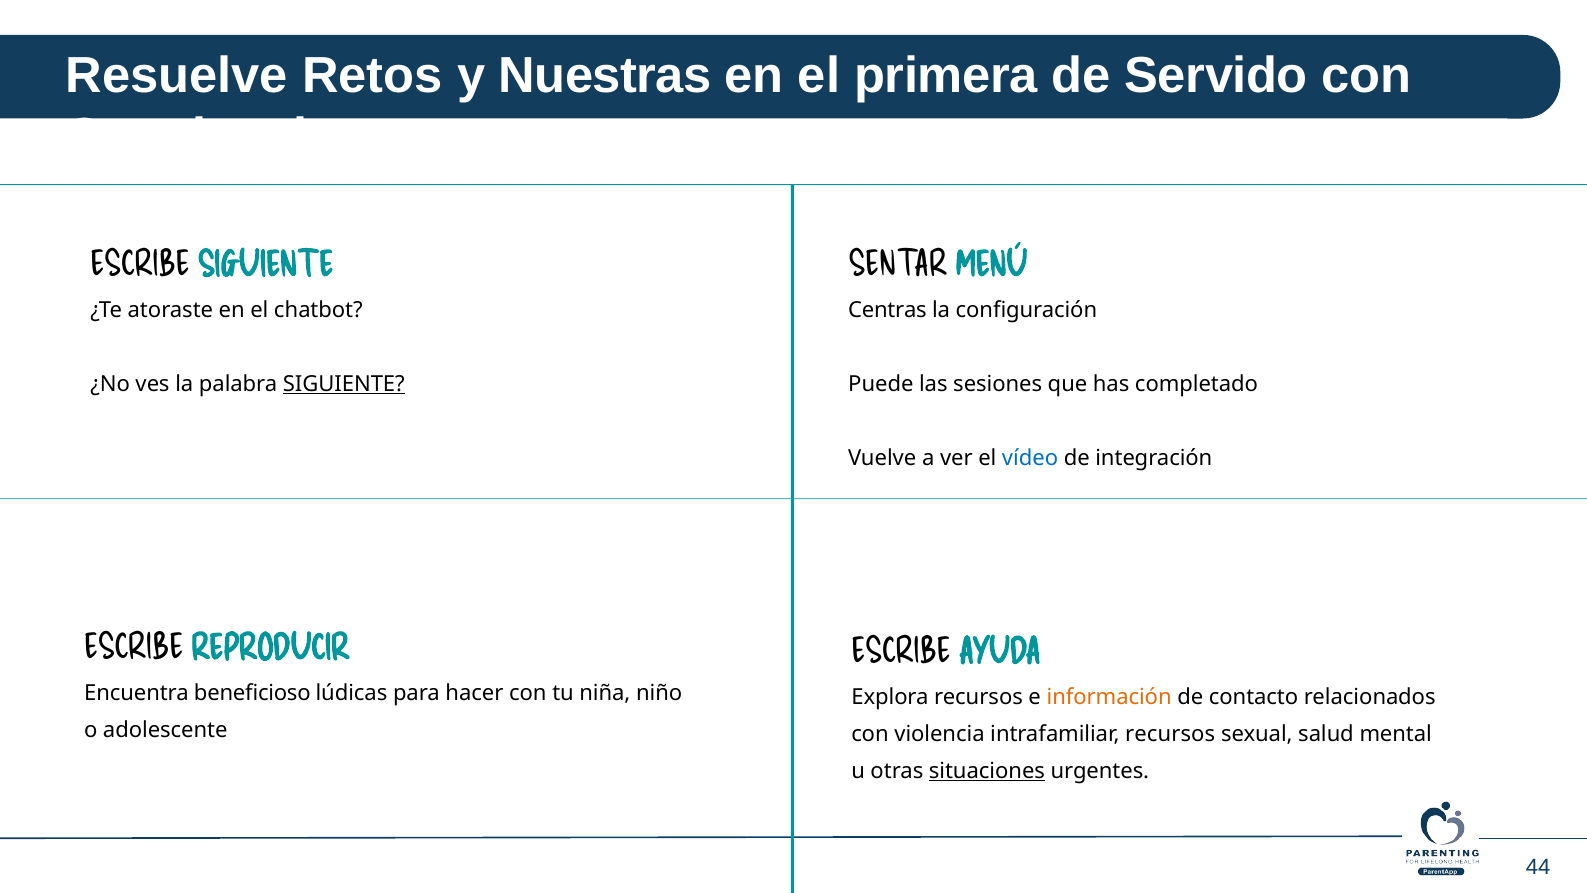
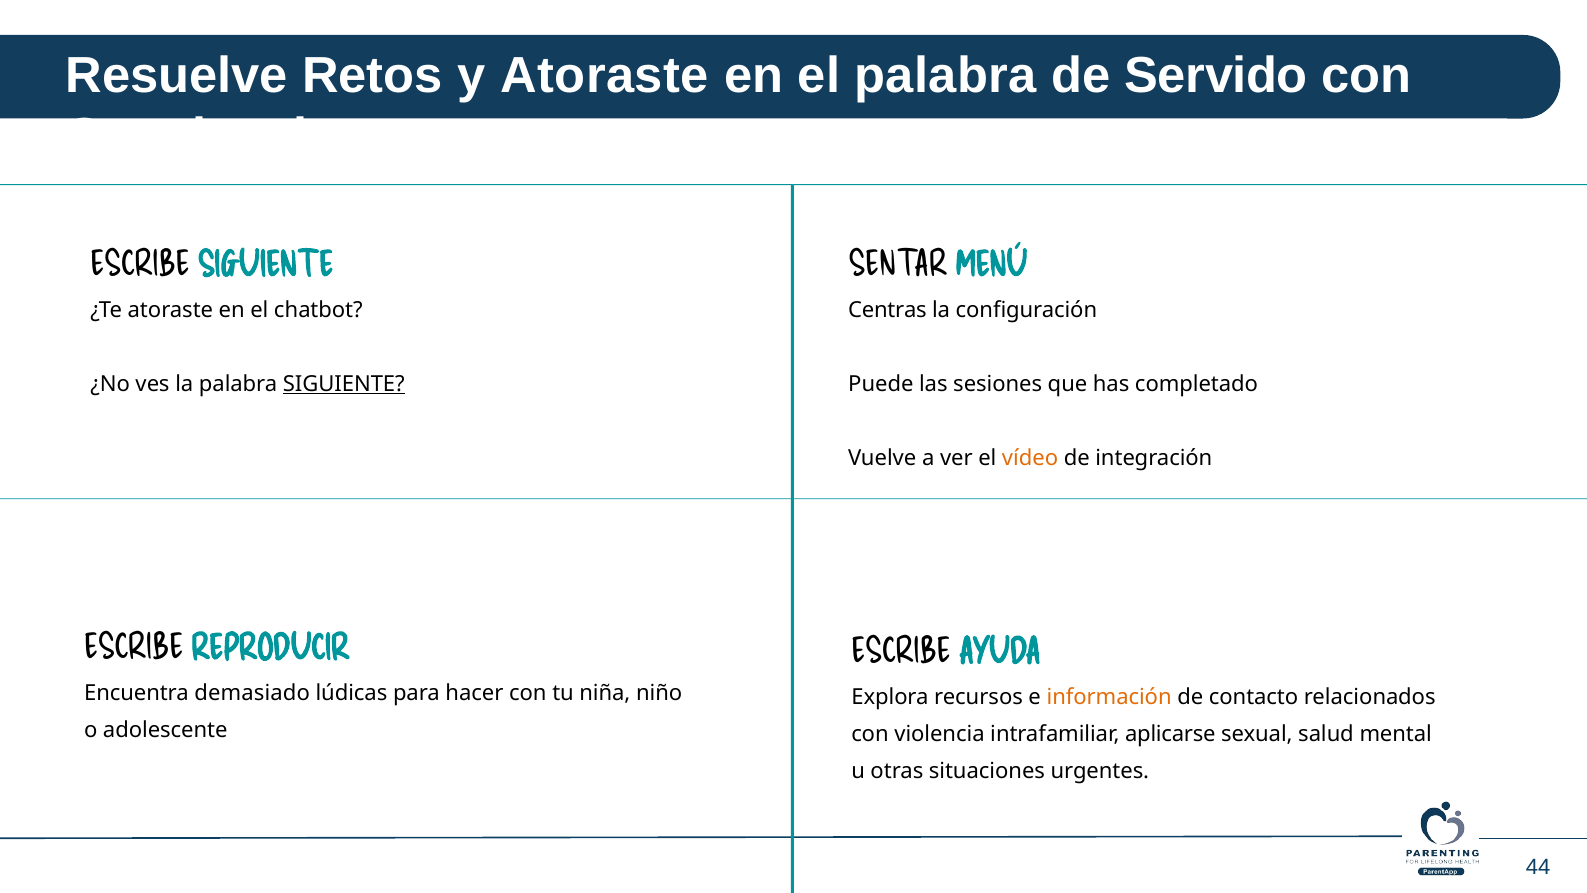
y Nuestras: Nuestras -> Atoraste (605, 76)
el primera: primera -> palabra (946, 76)
vídeo colour: blue -> orange (1030, 458)
beneficioso: beneficioso -> demasiado (252, 693)
intrafamiliar recursos: recursos -> aplicarse (1170, 734)
situaciones underline: present -> none (987, 771)
